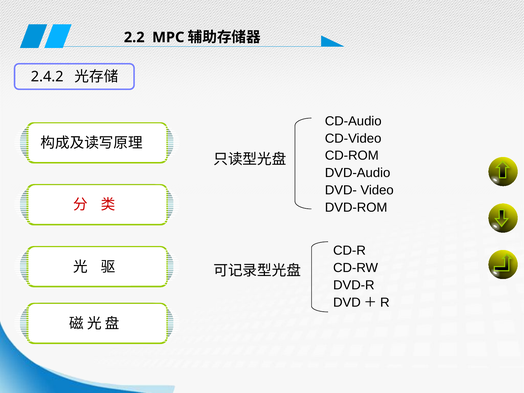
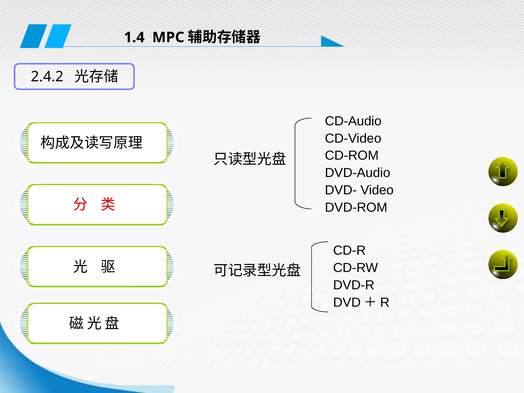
2.2: 2.2 -> 1.4 (134, 37)
